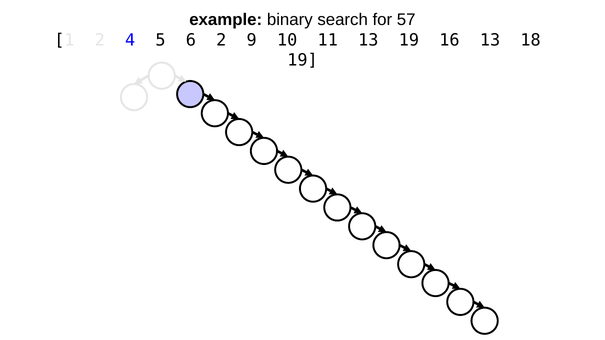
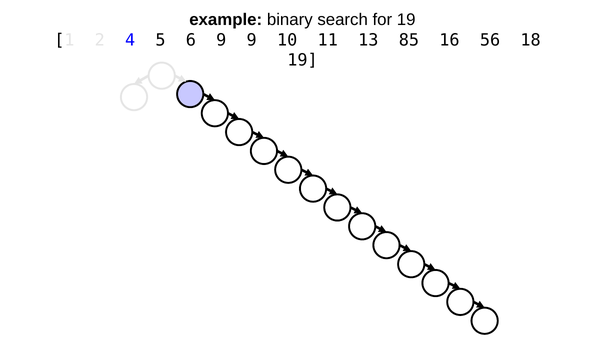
for 57: 57 -> 19 (406, 20)
6 2: 2 -> 9 (221, 40)
13 19: 19 -> 85 (409, 40)
16 13: 13 -> 56 (490, 40)
